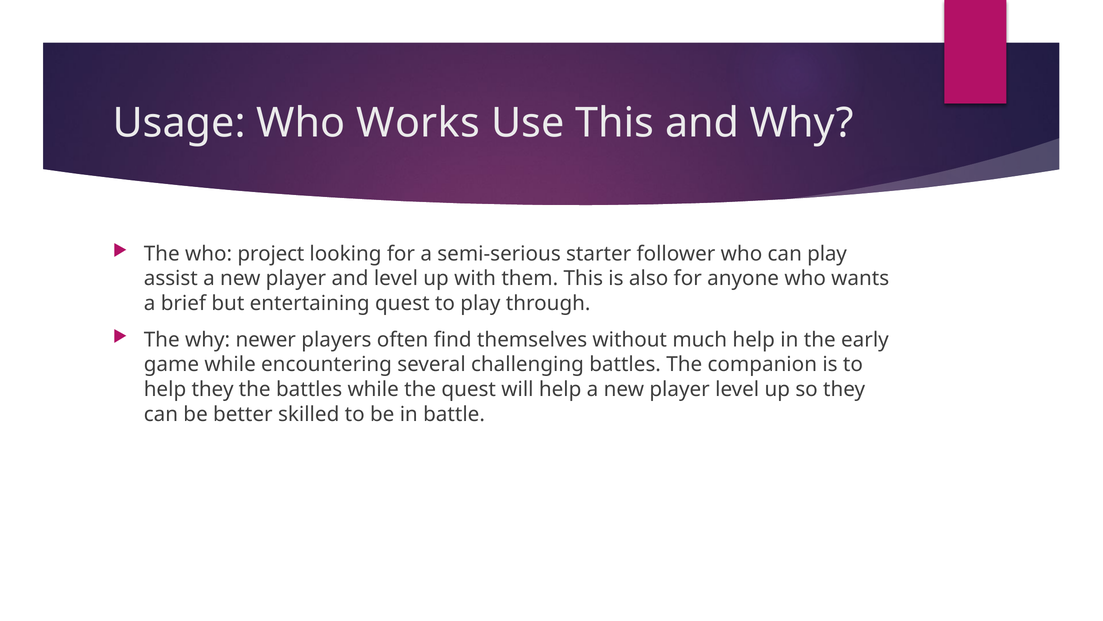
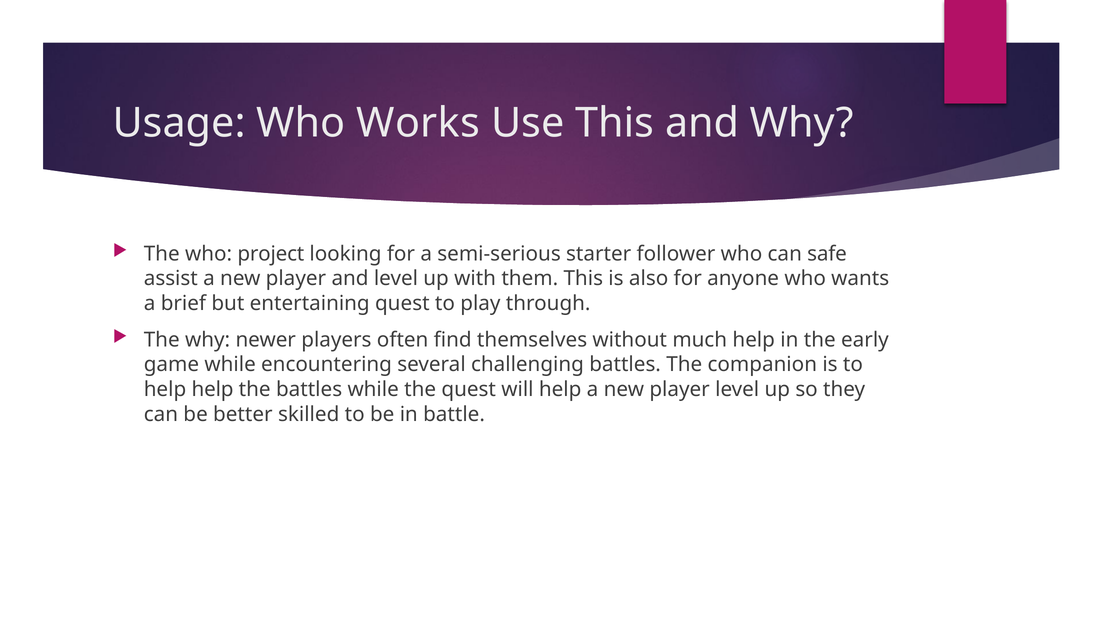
can play: play -> safe (827, 254)
help they: they -> help (213, 389)
